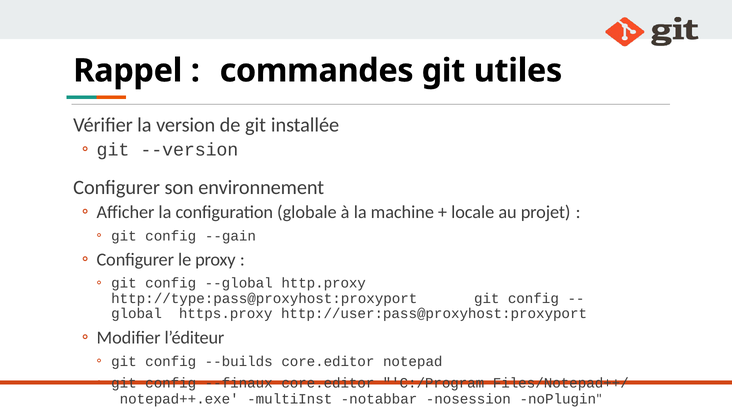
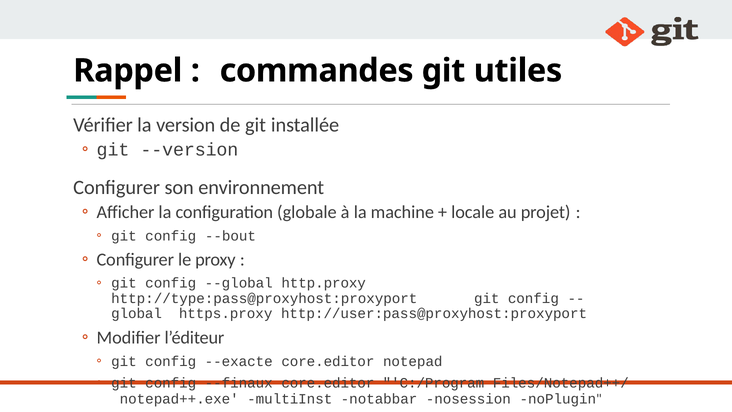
--gain: --gain -> --bout (230, 236)
--builds: --builds -> --exacte (239, 361)
